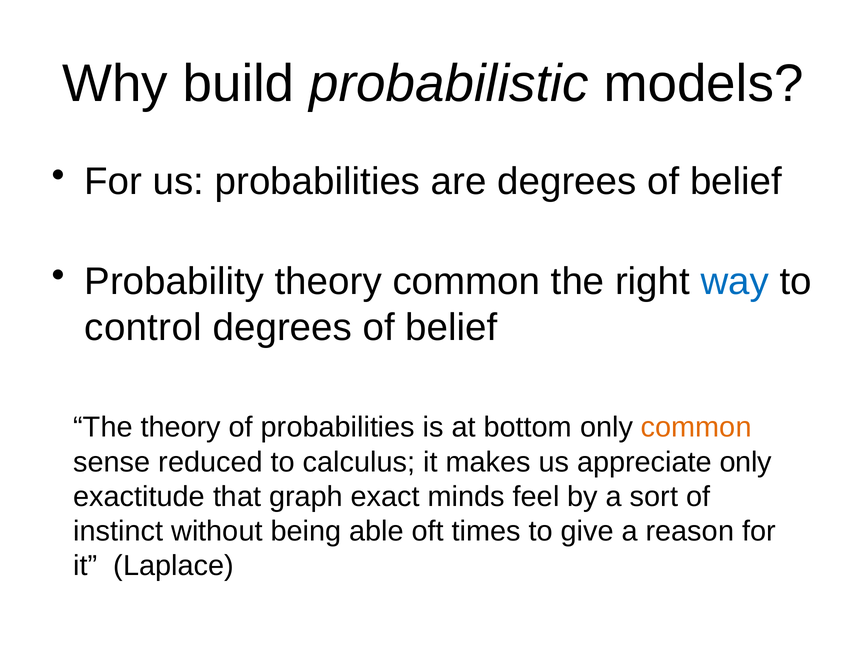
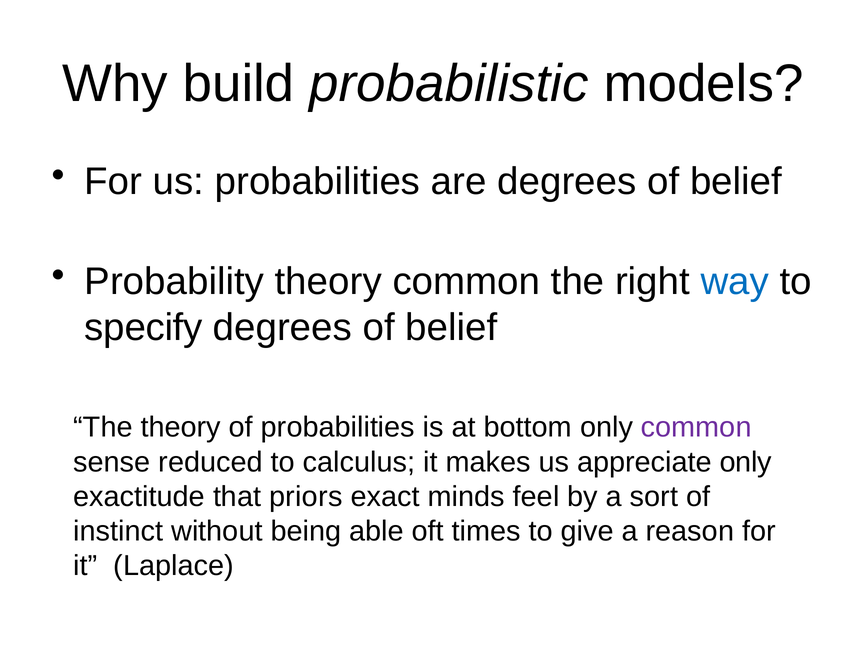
control: control -> specify (143, 328)
common colour: orange -> purple (696, 428)
graph: graph -> priors (306, 497)
